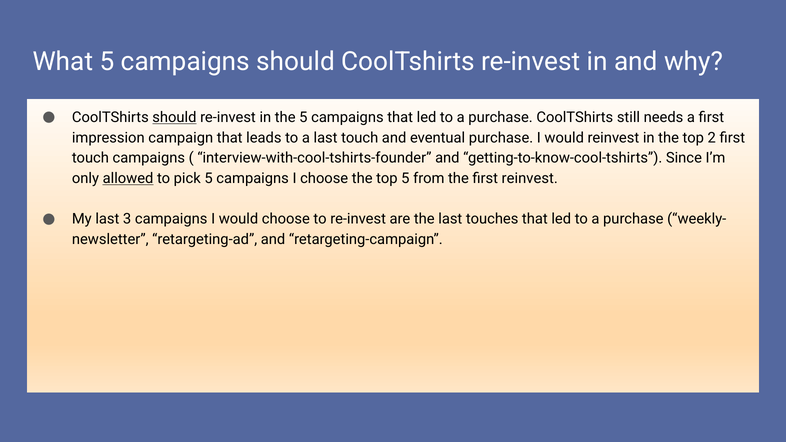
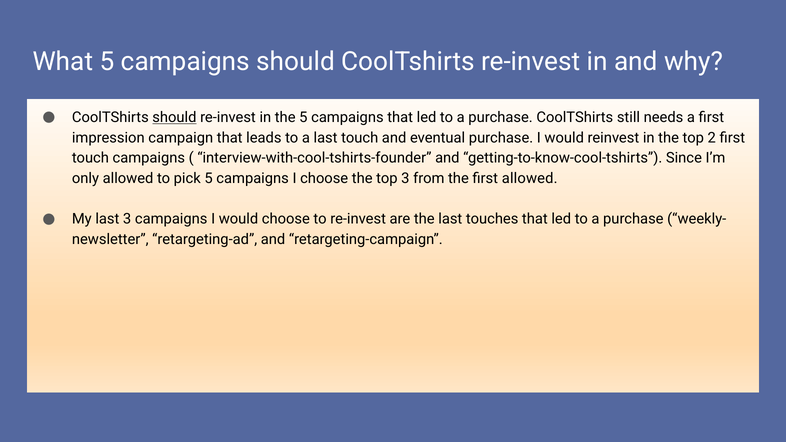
allowed underline: present -> none (128, 178)
top 5: 5 -> 3 (405, 178)
first reinvest: reinvest -> allowed (530, 178)
